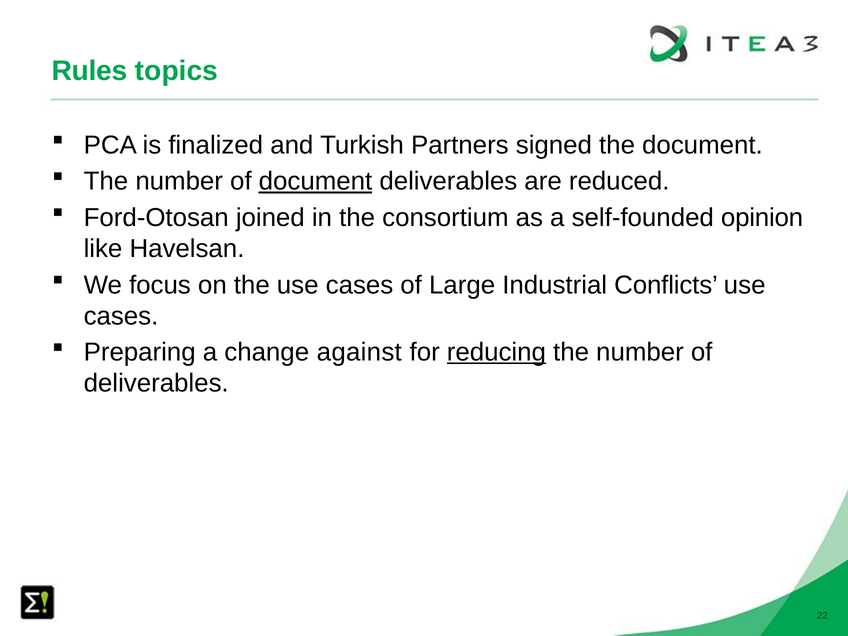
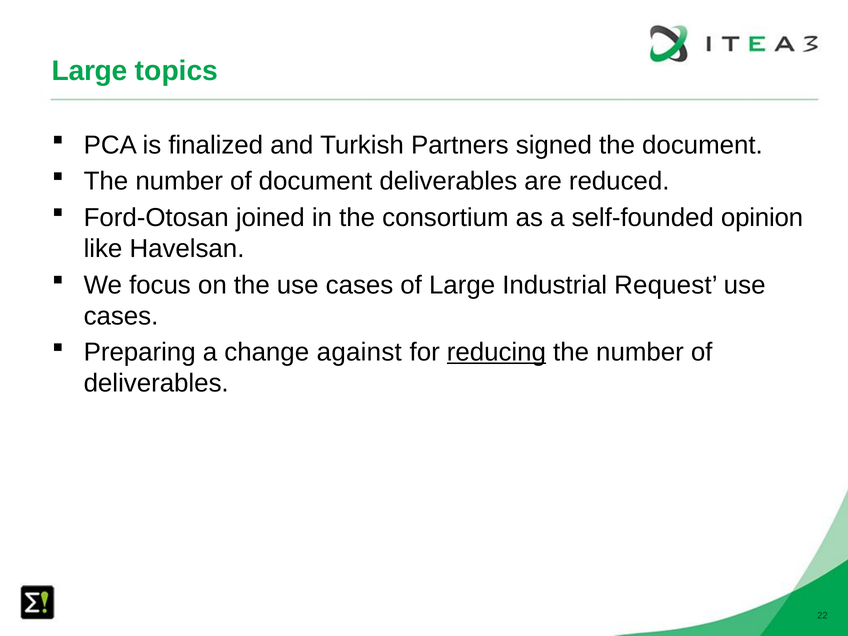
Rules: Rules -> Large (90, 71)
document underline: present -> none (315, 181)
Conflicts: Conflicts -> Request (666, 285)
